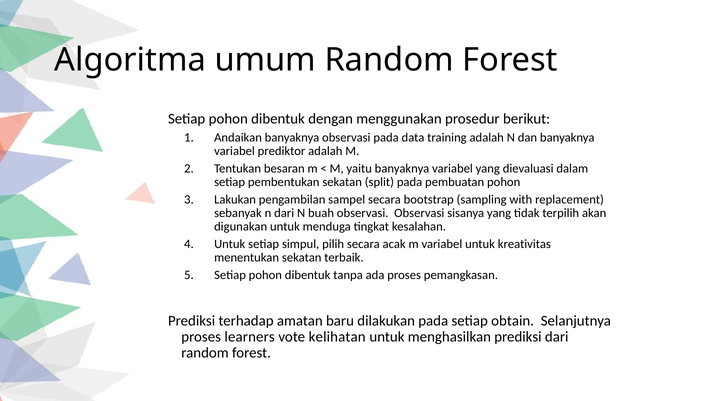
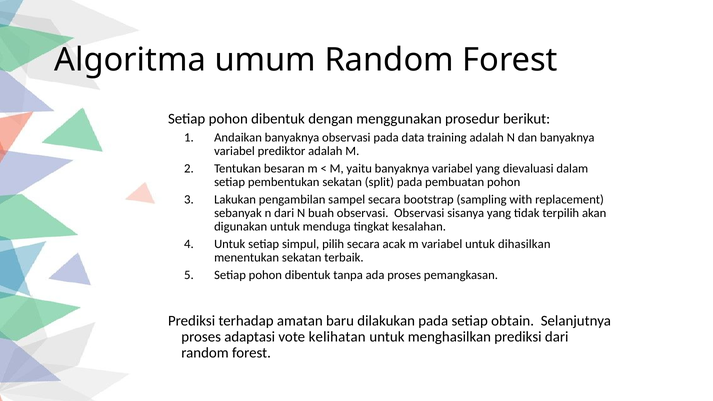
kreativitas: kreativitas -> dihasilkan (524, 244)
learners: learners -> adaptasi (250, 337)
